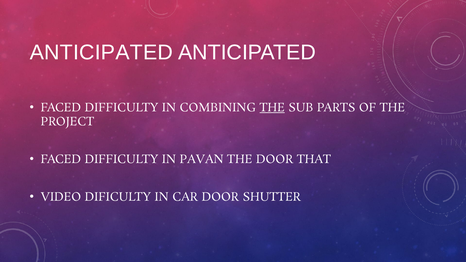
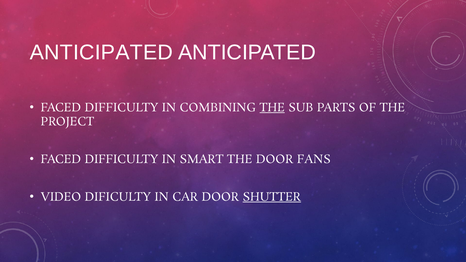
PAVAN: PAVAN -> SMART (202, 159)
THAT: THAT -> FANS (314, 159)
SHUTTER underline: none -> present (272, 197)
